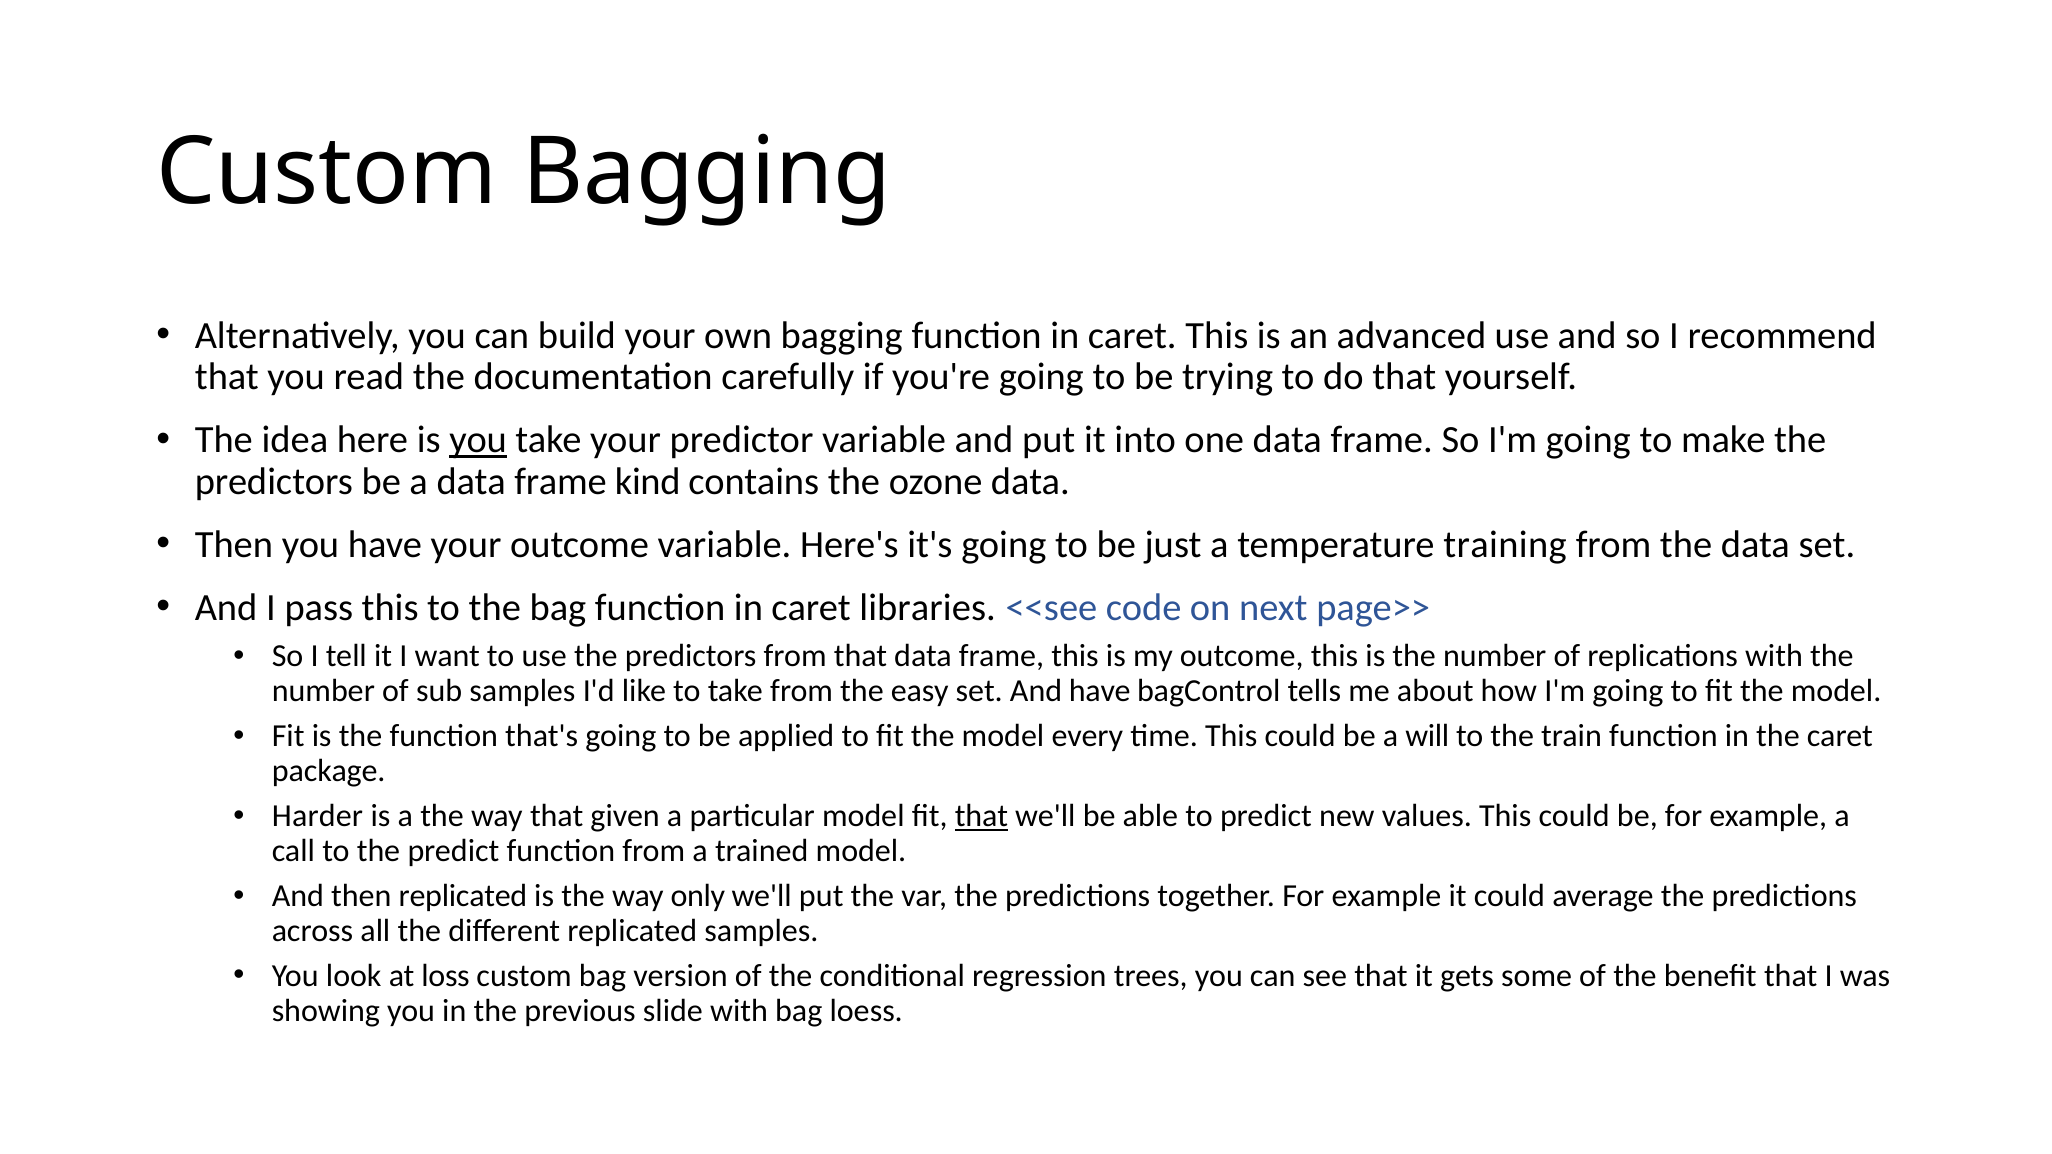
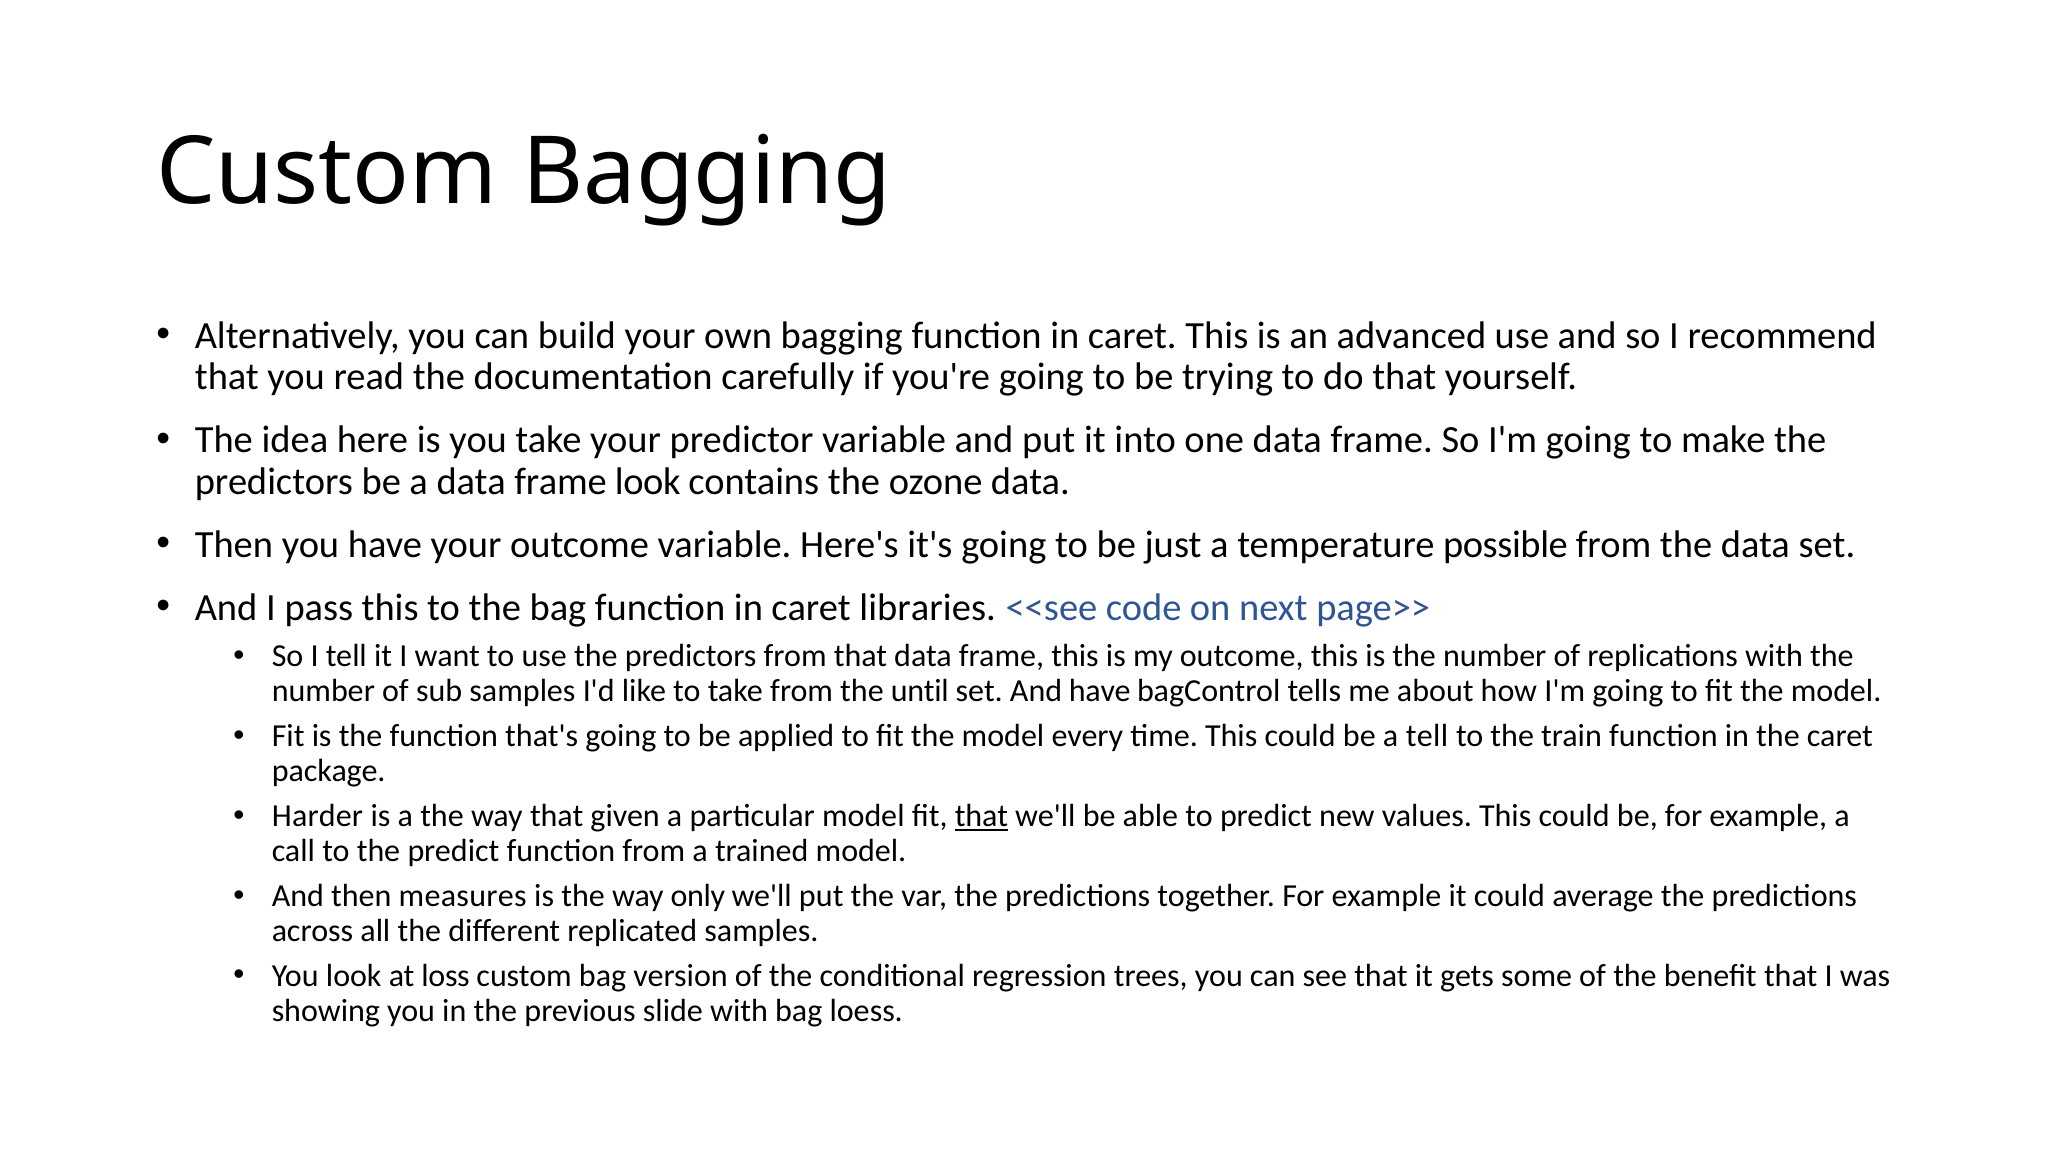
you underline: present -> none (478, 440)
frame kind: kind -> look (648, 482)
training: training -> possible (1505, 545)
easy: easy -> until (920, 691)
a will: will -> tell (1427, 736)
then replicated: replicated -> measures (463, 896)
